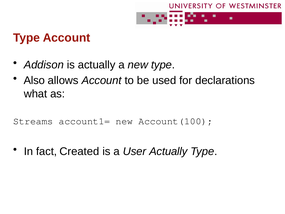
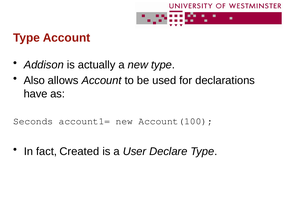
what: what -> have (36, 94)
Streams: Streams -> Seconds (33, 121)
User Actually: Actually -> Declare (168, 151)
